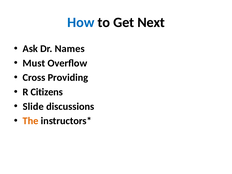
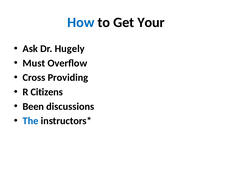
Next: Next -> Your (151, 22)
Names: Names -> Hugely (70, 49)
Slide: Slide -> Been (33, 106)
The colour: orange -> blue (31, 121)
